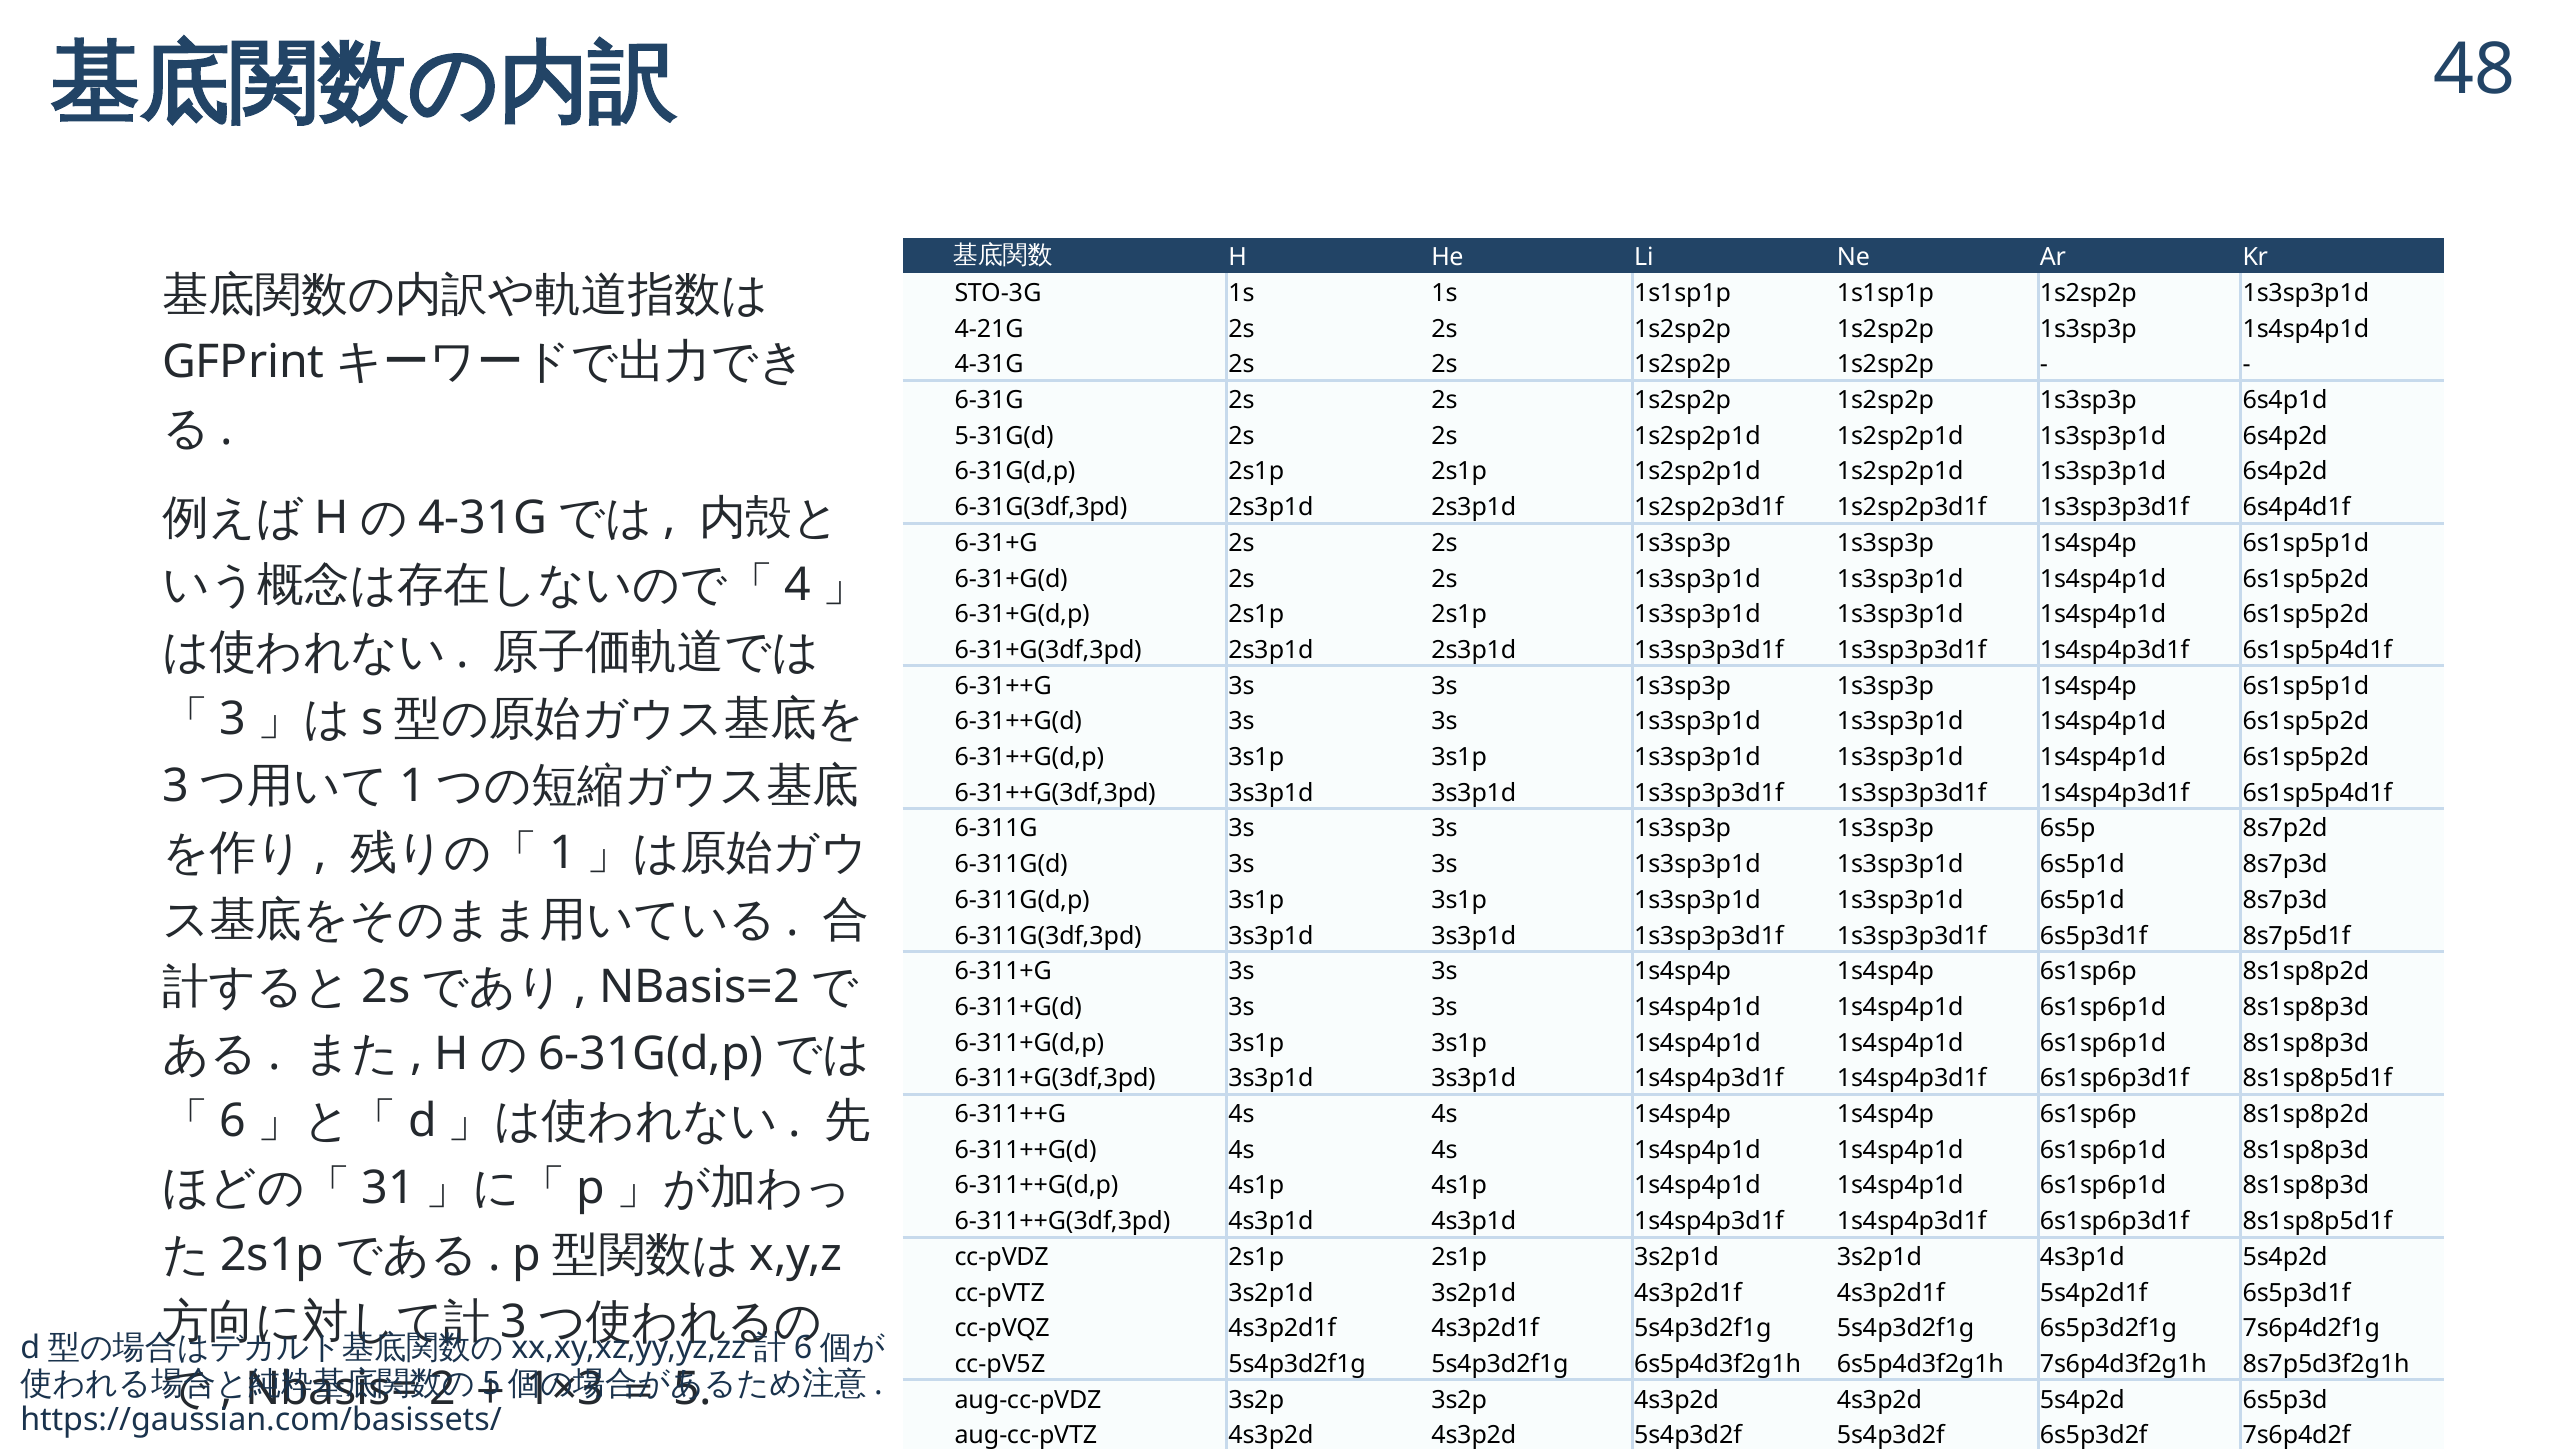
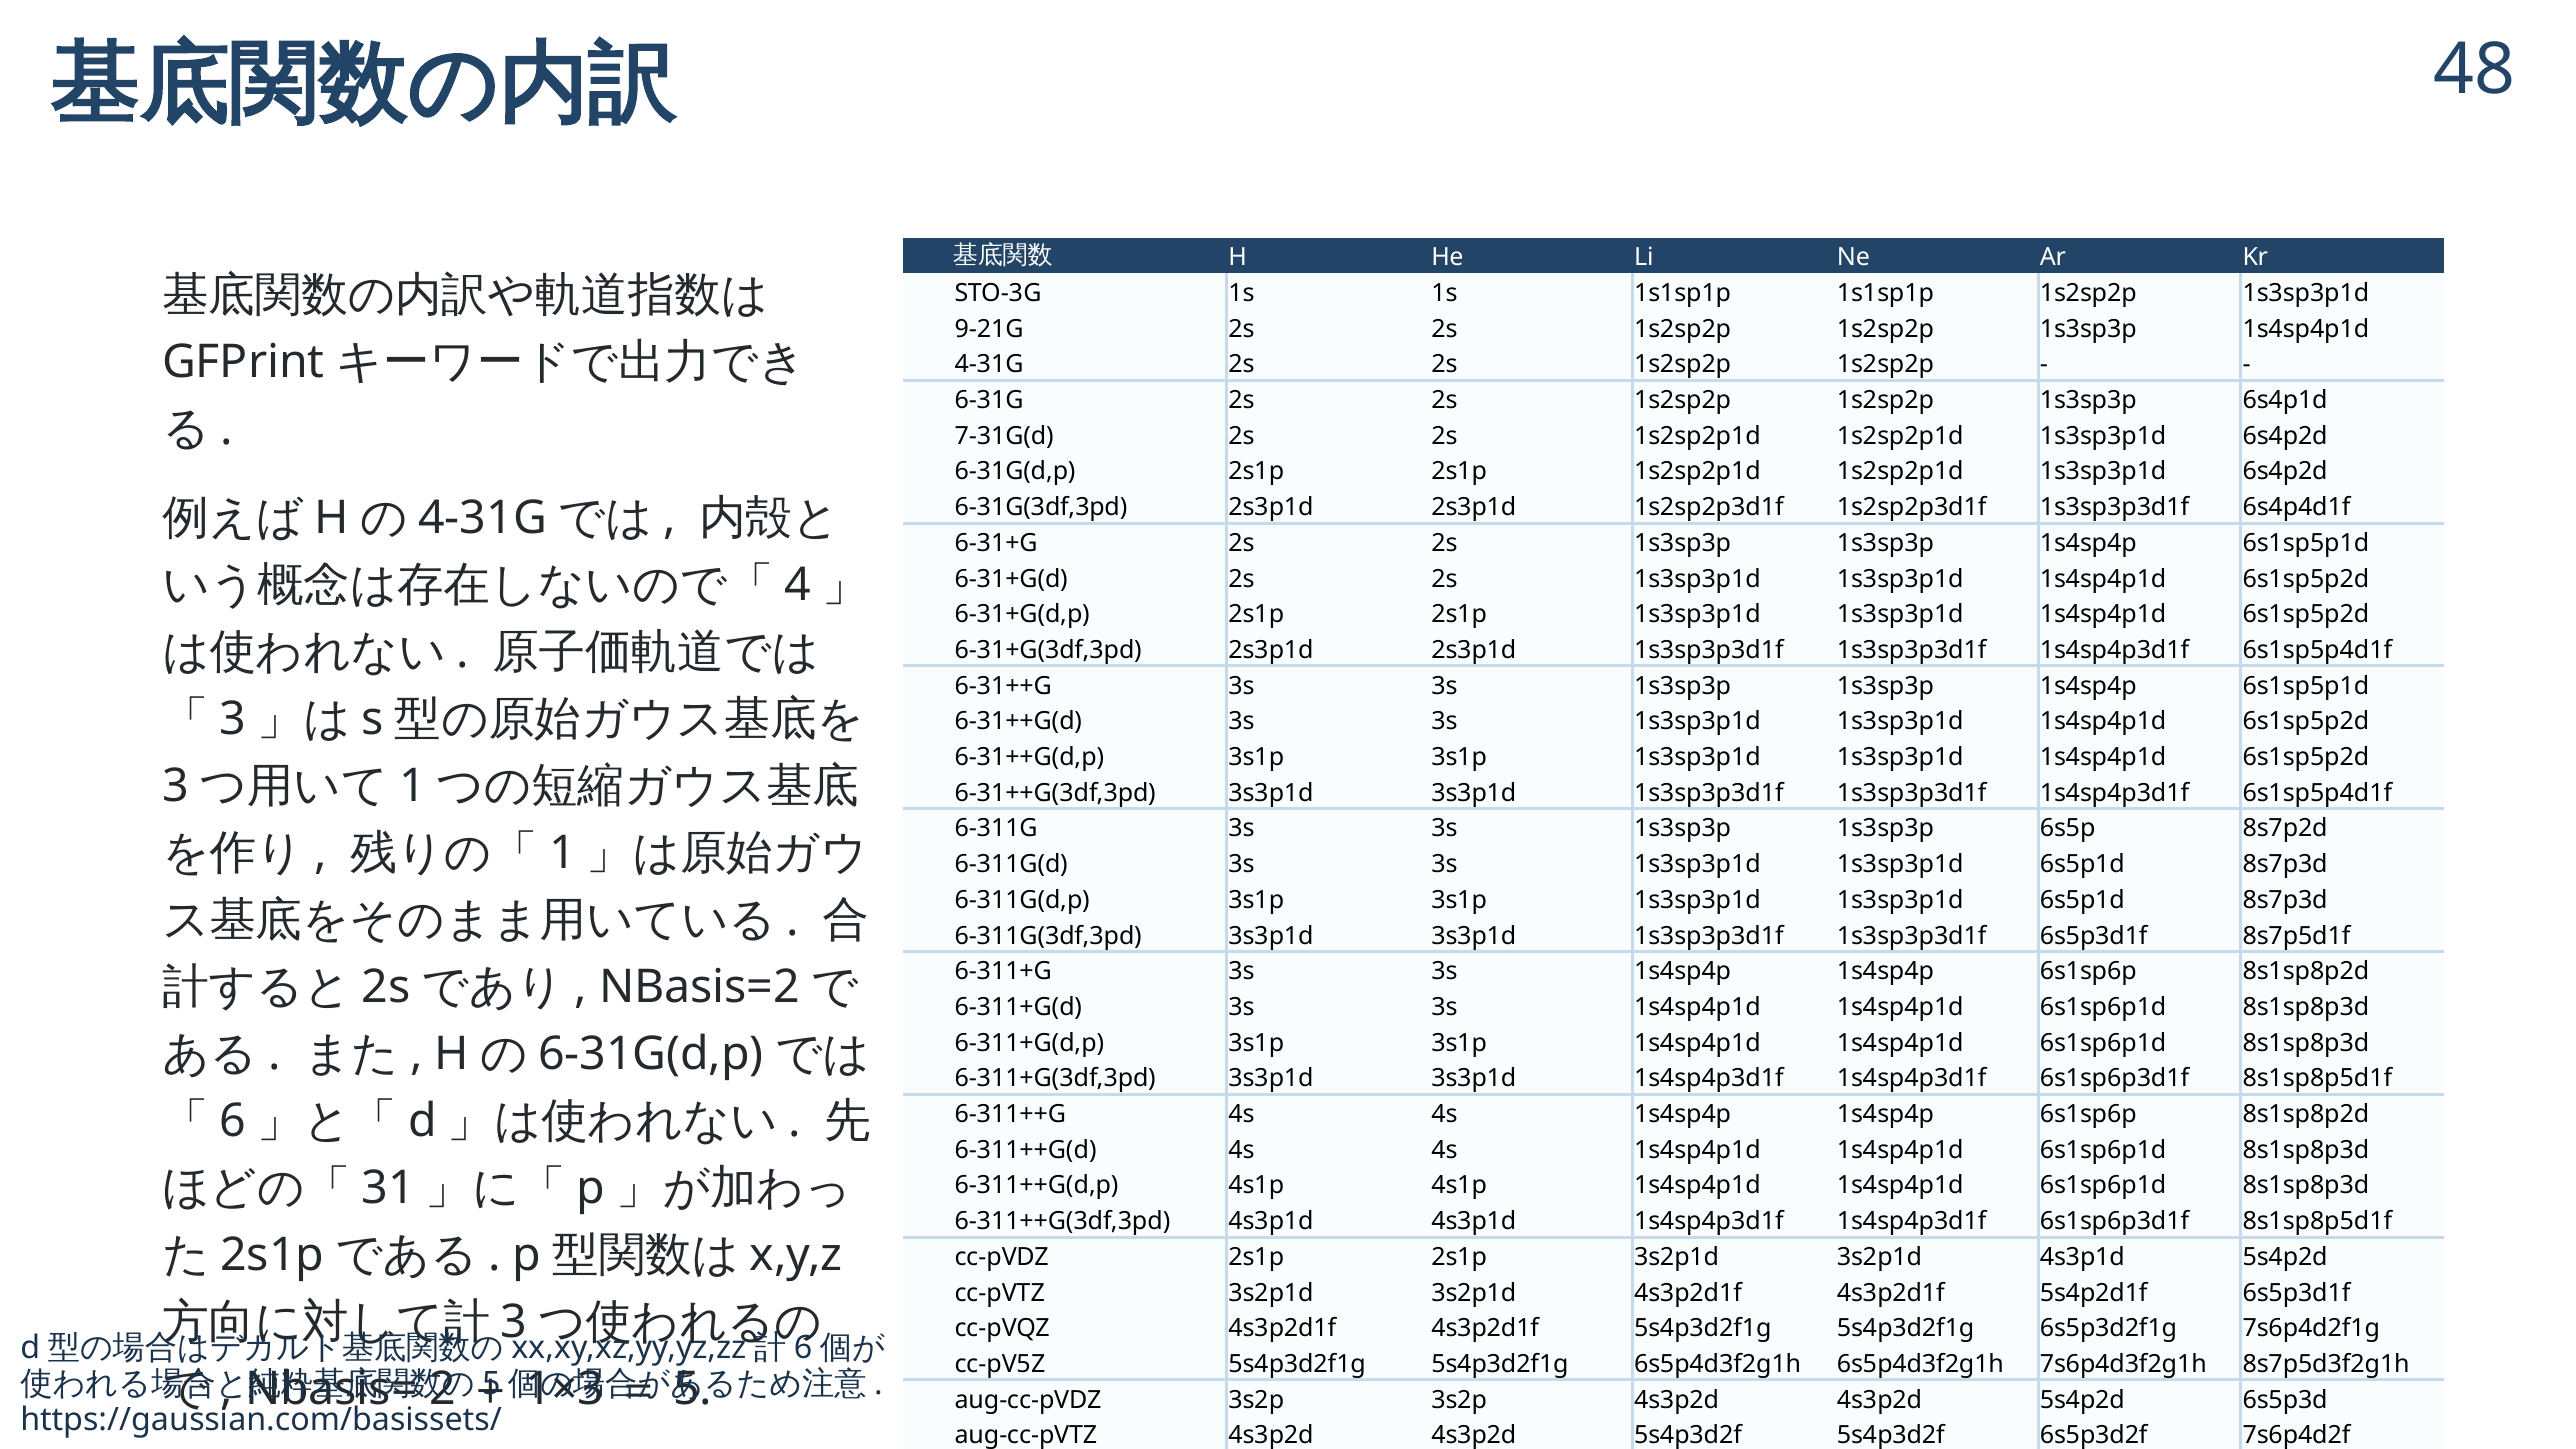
4-21G: 4-21G -> 9-21G (989, 329)
5-31G(d: 5-31G(d -> 7-31G(d (1004, 436)
